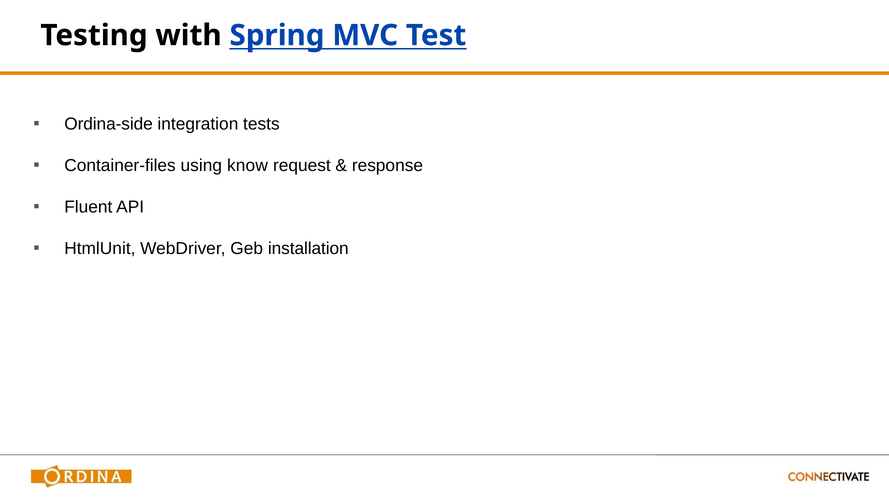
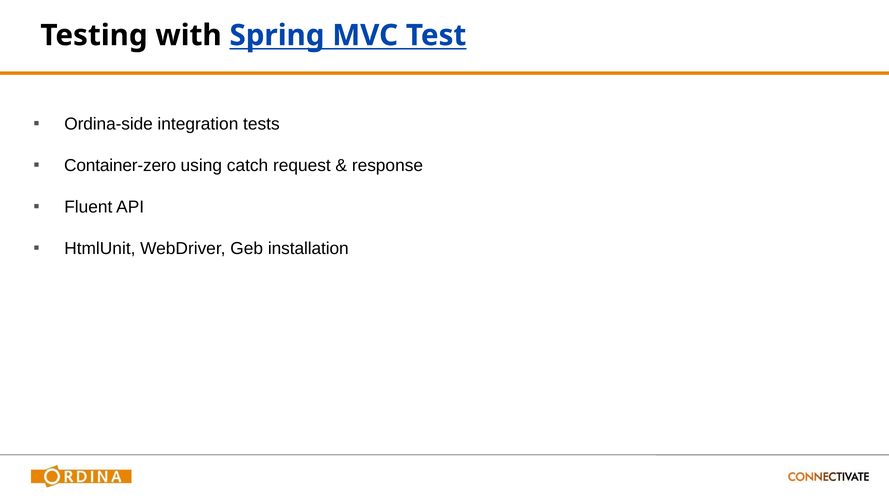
Container-files: Container-files -> Container-zero (120, 165)
know: know -> catch (248, 165)
